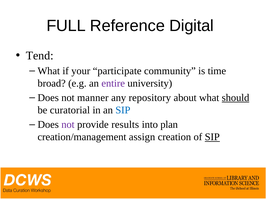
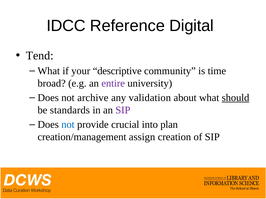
FULL: FULL -> IDCC (66, 26)
participate: participate -> descriptive (117, 71)
manner: manner -> archive (93, 98)
repository: repository -> validation (150, 98)
curatorial: curatorial -> standards (70, 110)
SIP colour: blue -> purple (123, 110)
not colour: purple -> blue (68, 125)
results: results -> crucial (125, 125)
SIP underline: present -> none (212, 137)
